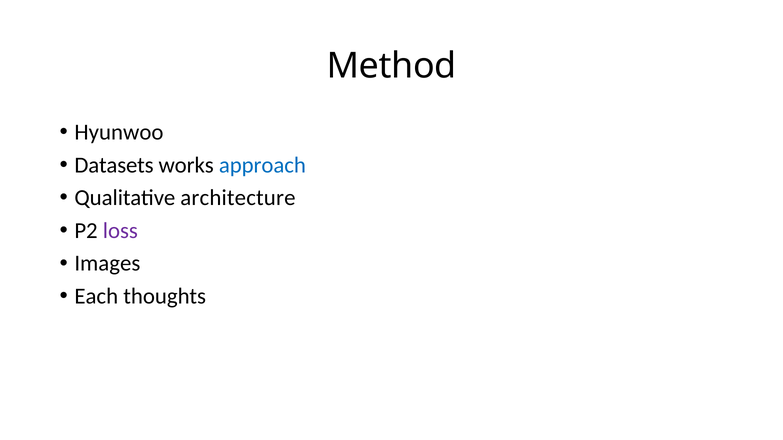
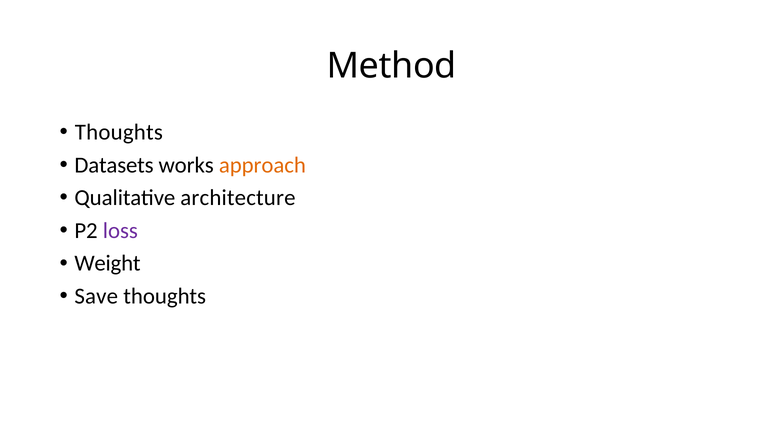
Hyunwoo: Hyunwoo -> Thoughts (119, 132)
approach colour: blue -> orange (262, 165)
Images: Images -> Weight (107, 264)
Each: Each -> Save (96, 297)
